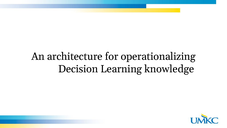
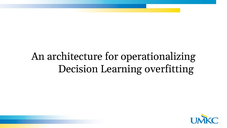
knowledge: knowledge -> overfitting (169, 69)
